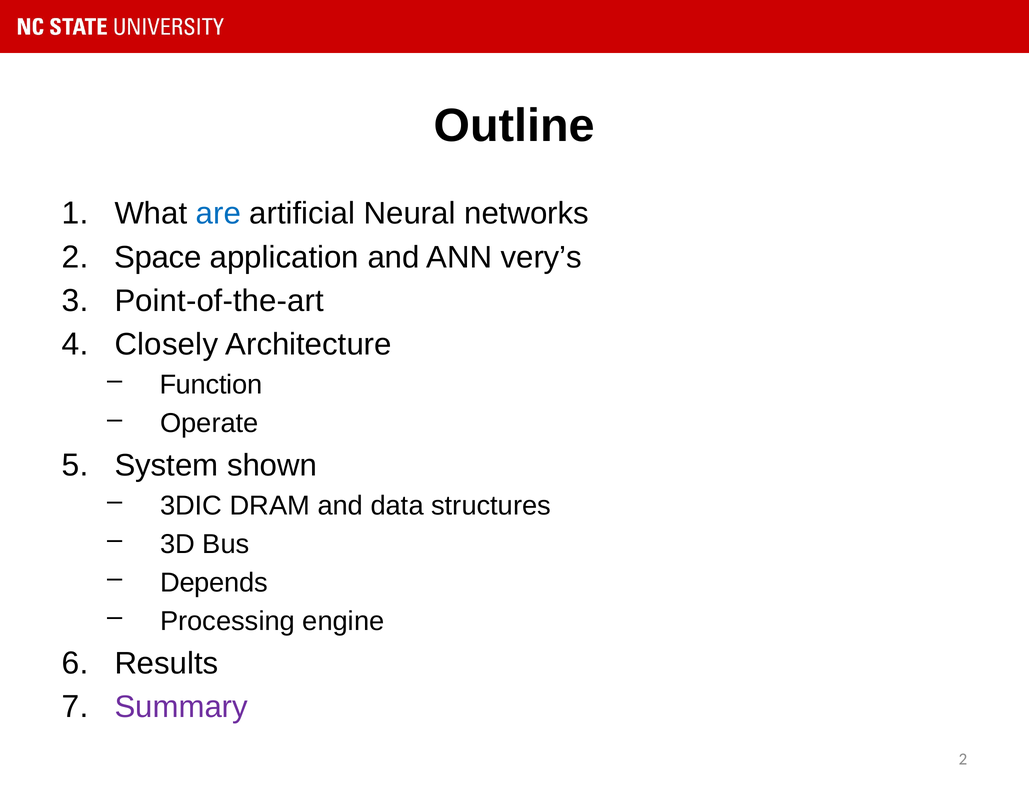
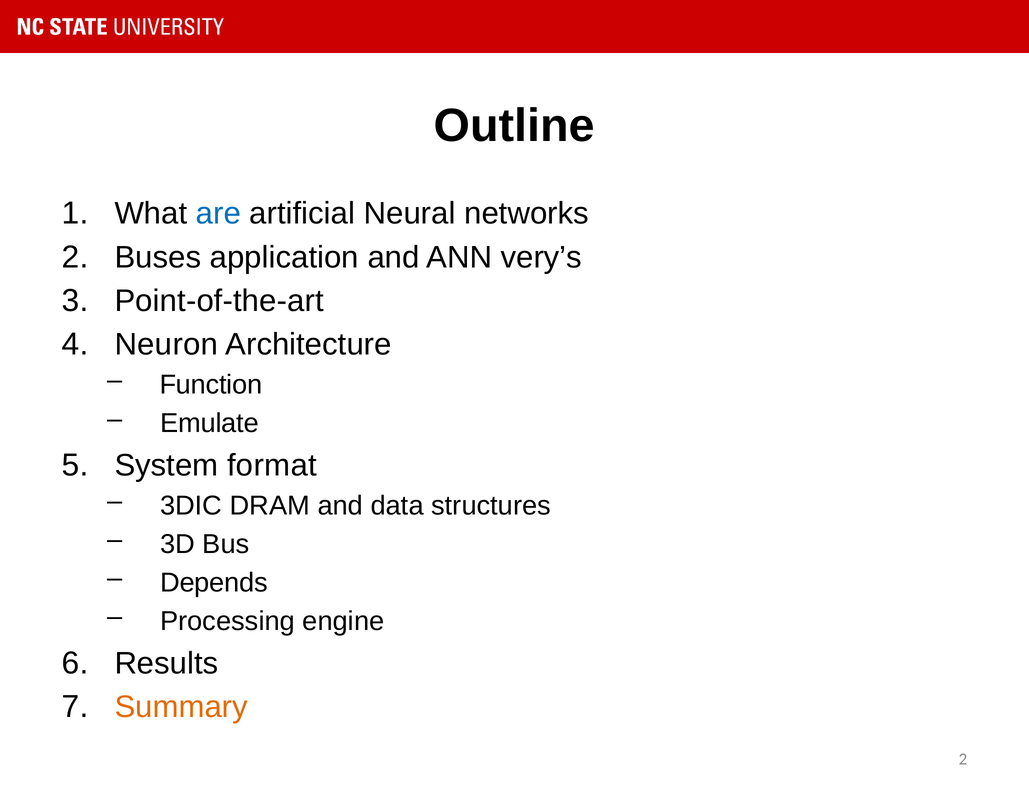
Space: Space -> Buses (158, 257)
Closely: Closely -> Neuron (166, 345)
Operate: Operate -> Emulate (209, 423)
shown: shown -> format (272, 466)
Summary colour: purple -> orange (181, 707)
